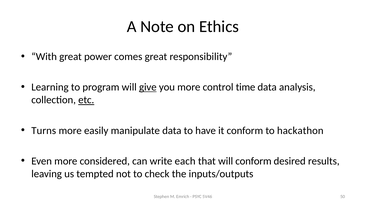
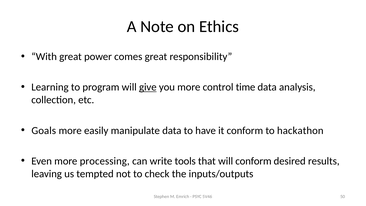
etc underline: present -> none (86, 100)
Turns: Turns -> Goals (44, 130)
considered: considered -> processing (105, 161)
each: each -> tools (185, 161)
